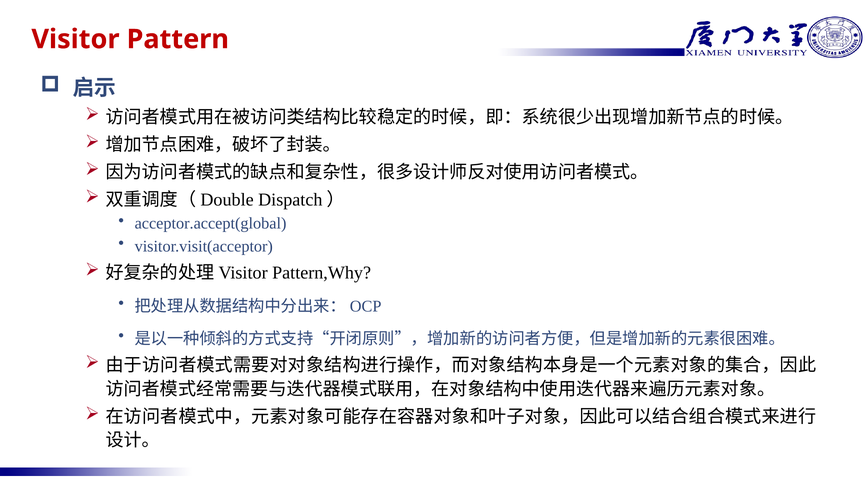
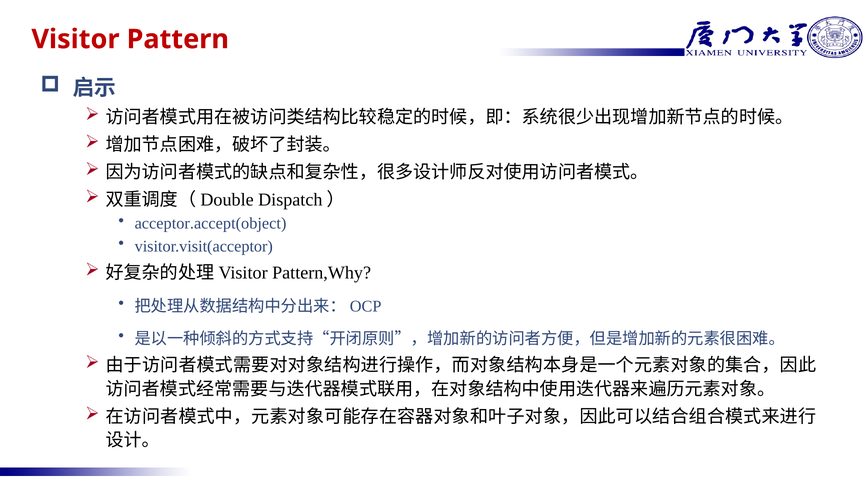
acceptor.accept(global: acceptor.accept(global -> acceptor.accept(object (211, 223)
